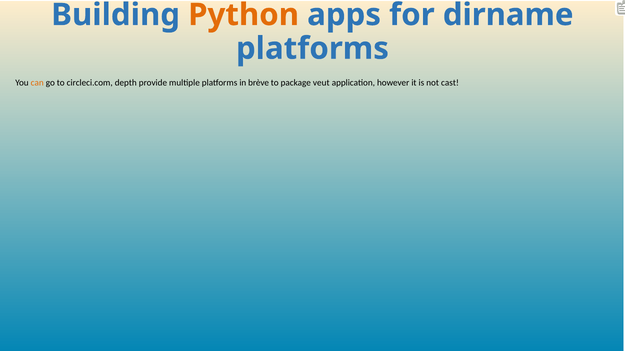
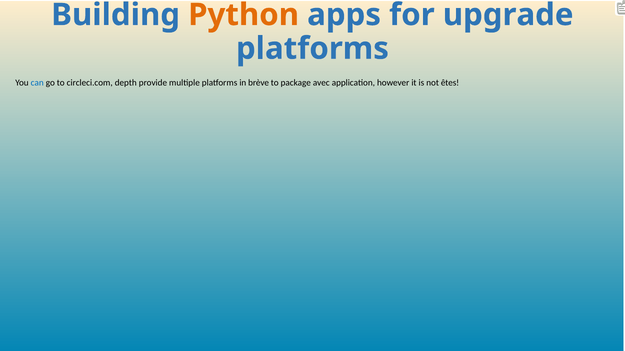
dirname: dirname -> upgrade (508, 15)
can colour: orange -> blue (37, 83)
veut: veut -> avec (321, 83)
cast: cast -> êtes (450, 83)
